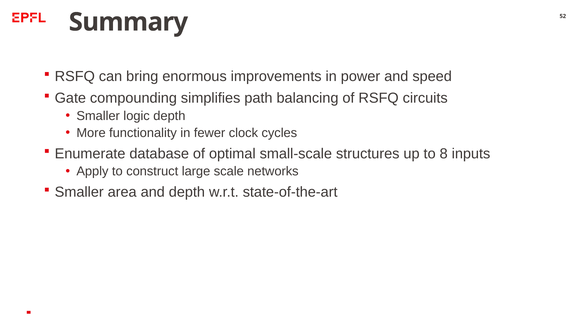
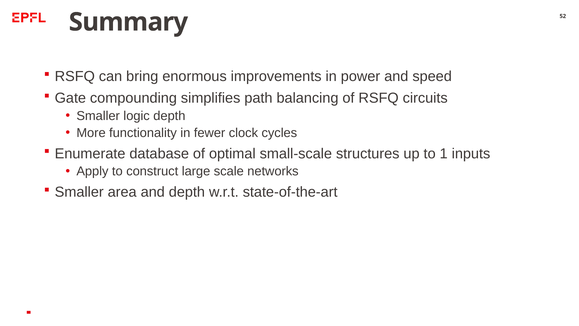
8: 8 -> 1 (444, 153)
